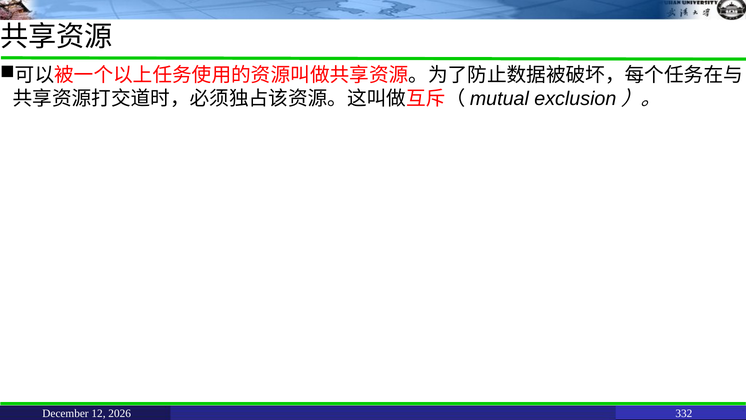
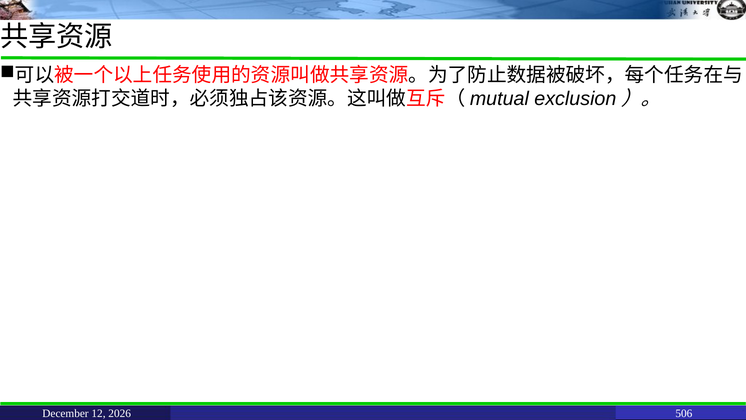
332: 332 -> 506 (684, 413)
